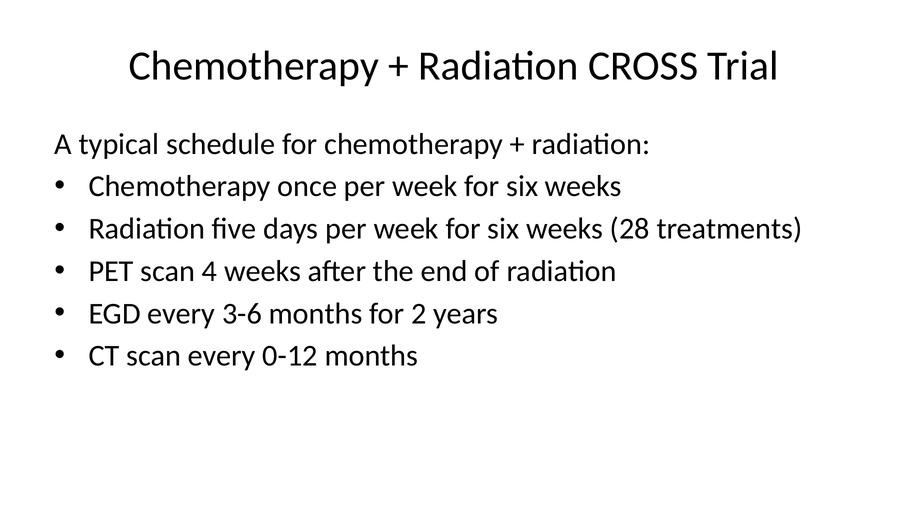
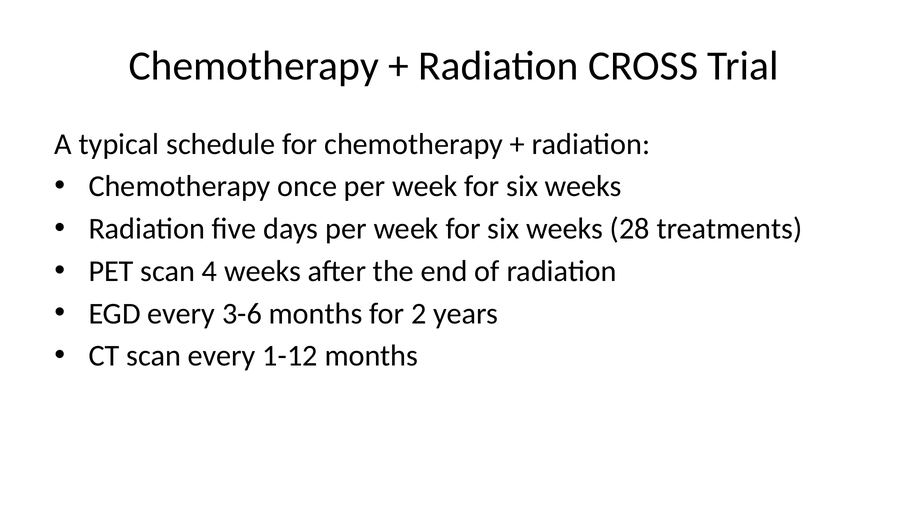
0-12: 0-12 -> 1-12 (290, 356)
